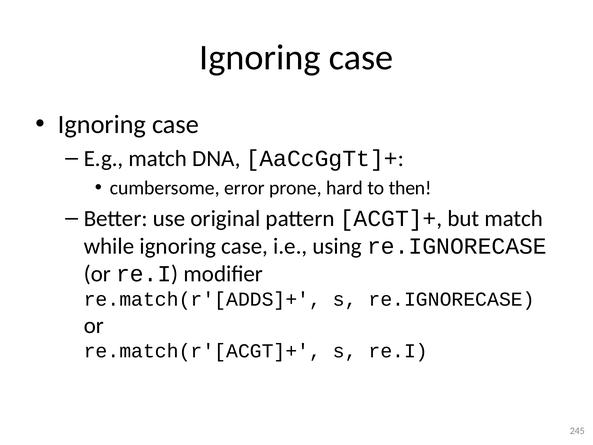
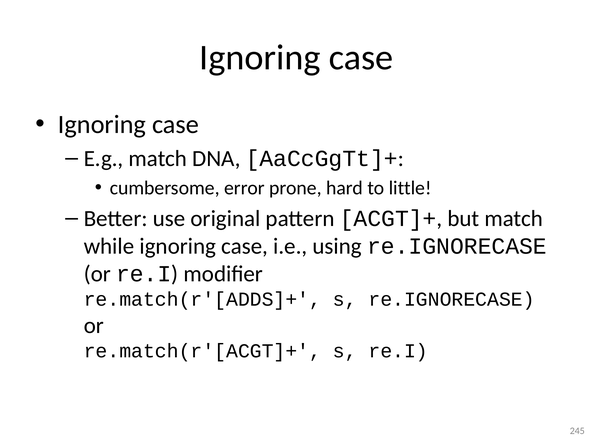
then: then -> little (410, 188)
